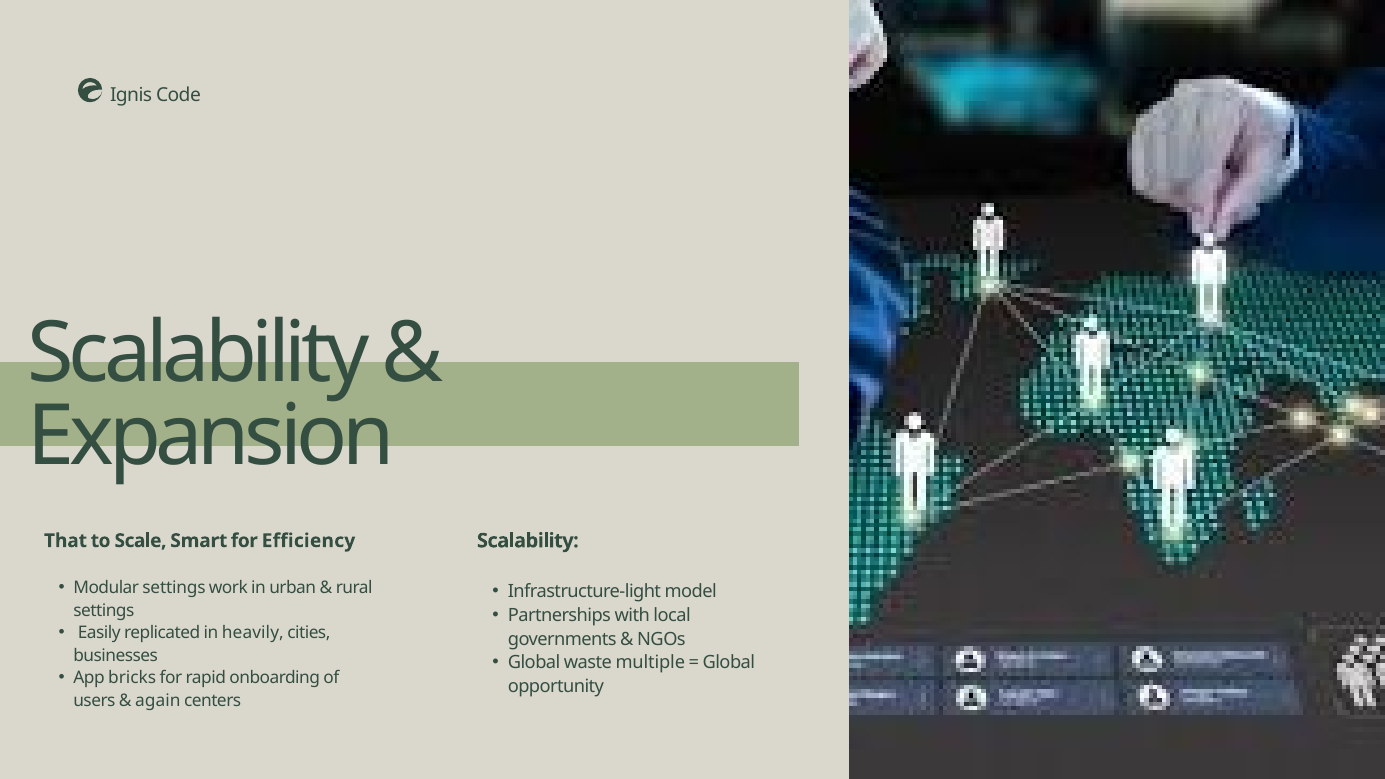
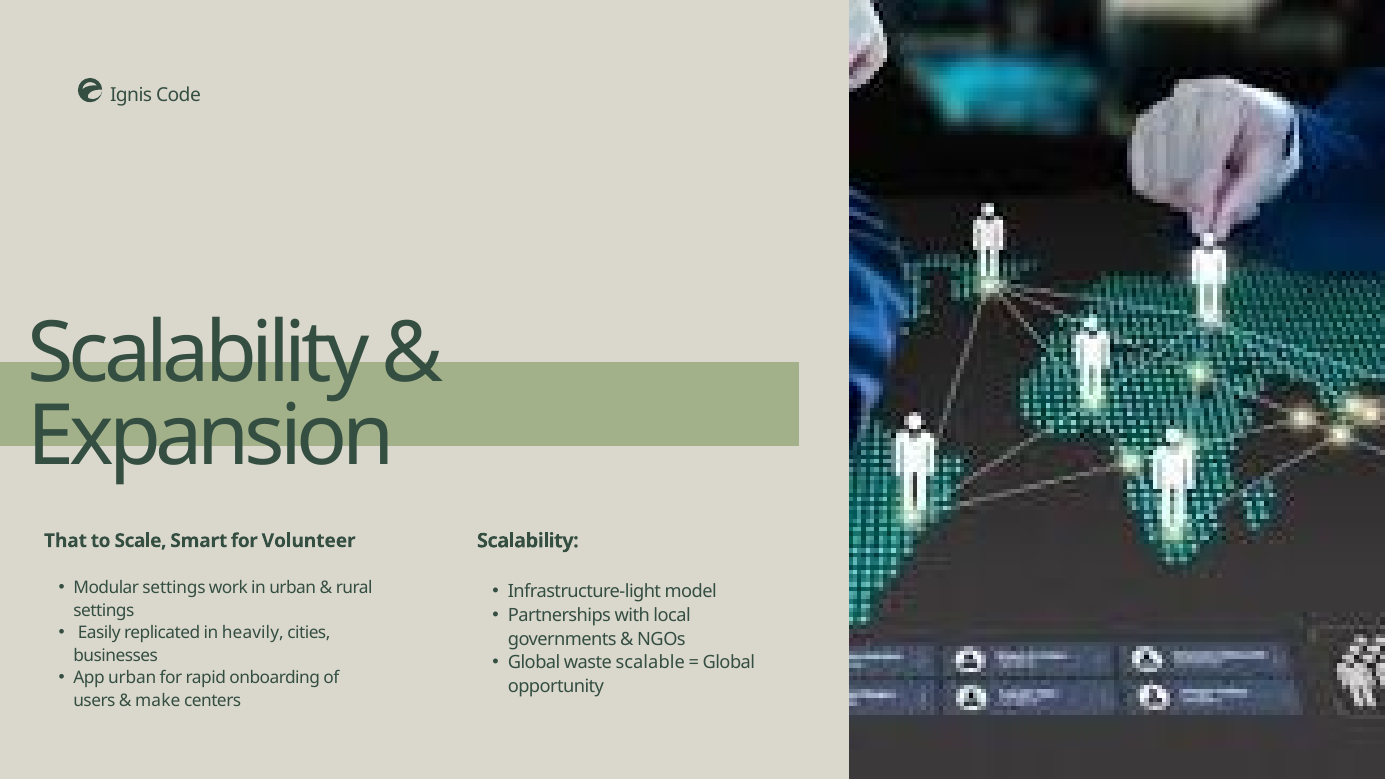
Efficiency: Efficiency -> Volunteer (309, 541)
multiple: multiple -> scalable (650, 663)
App bricks: bricks -> urban (132, 678)
again: again -> make (158, 701)
